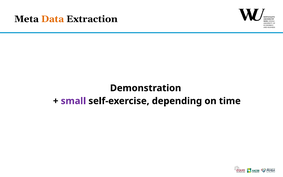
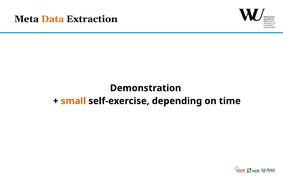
small colour: purple -> orange (73, 101)
